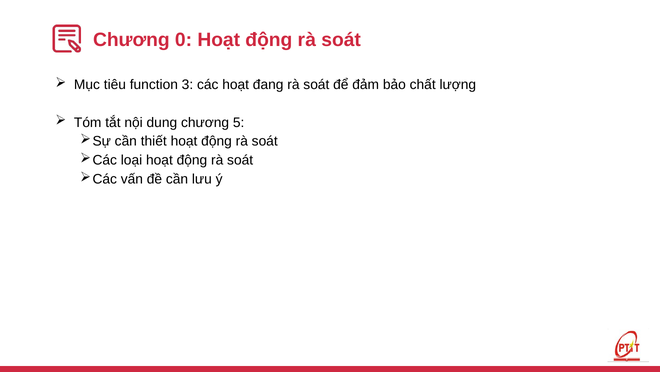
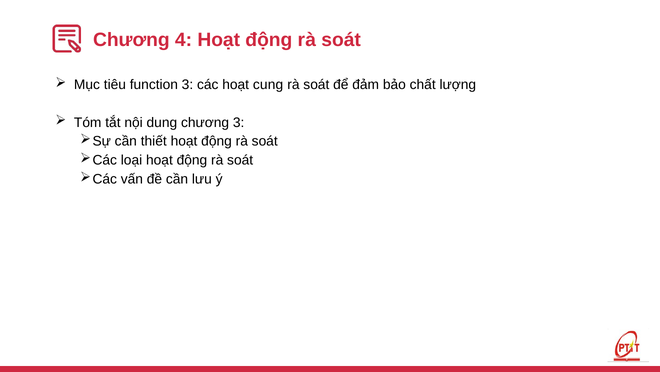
0: 0 -> 4 (184, 40)
đang: đang -> cung (268, 85)
chương 5: 5 -> 3 (239, 122)
